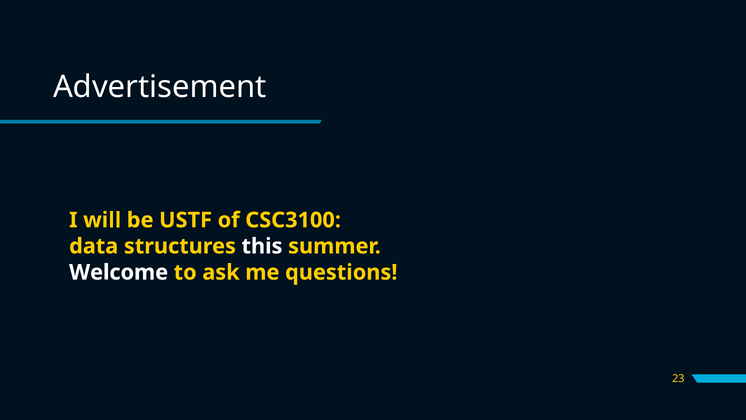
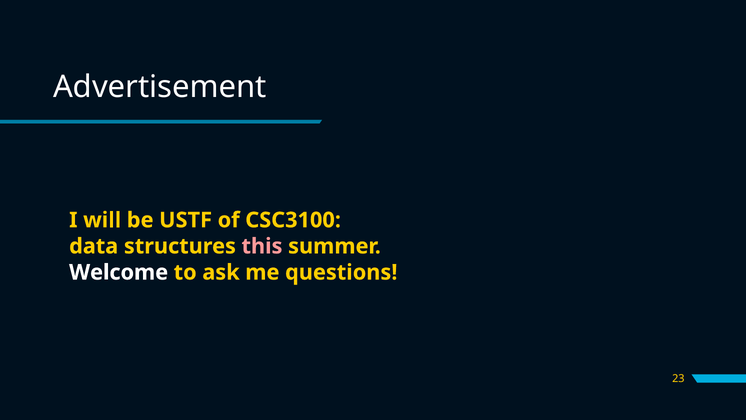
this colour: white -> pink (262, 246)
